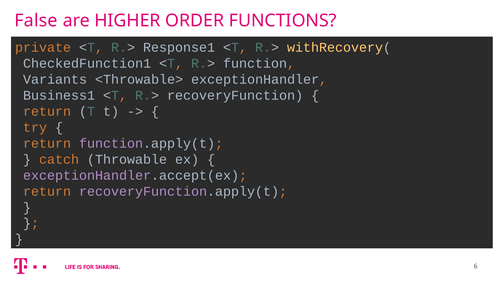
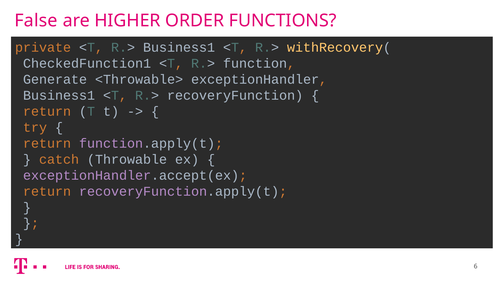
R.> Response1: Response1 -> Business1 (179, 48)
Variants: Variants -> Generate (55, 80)
